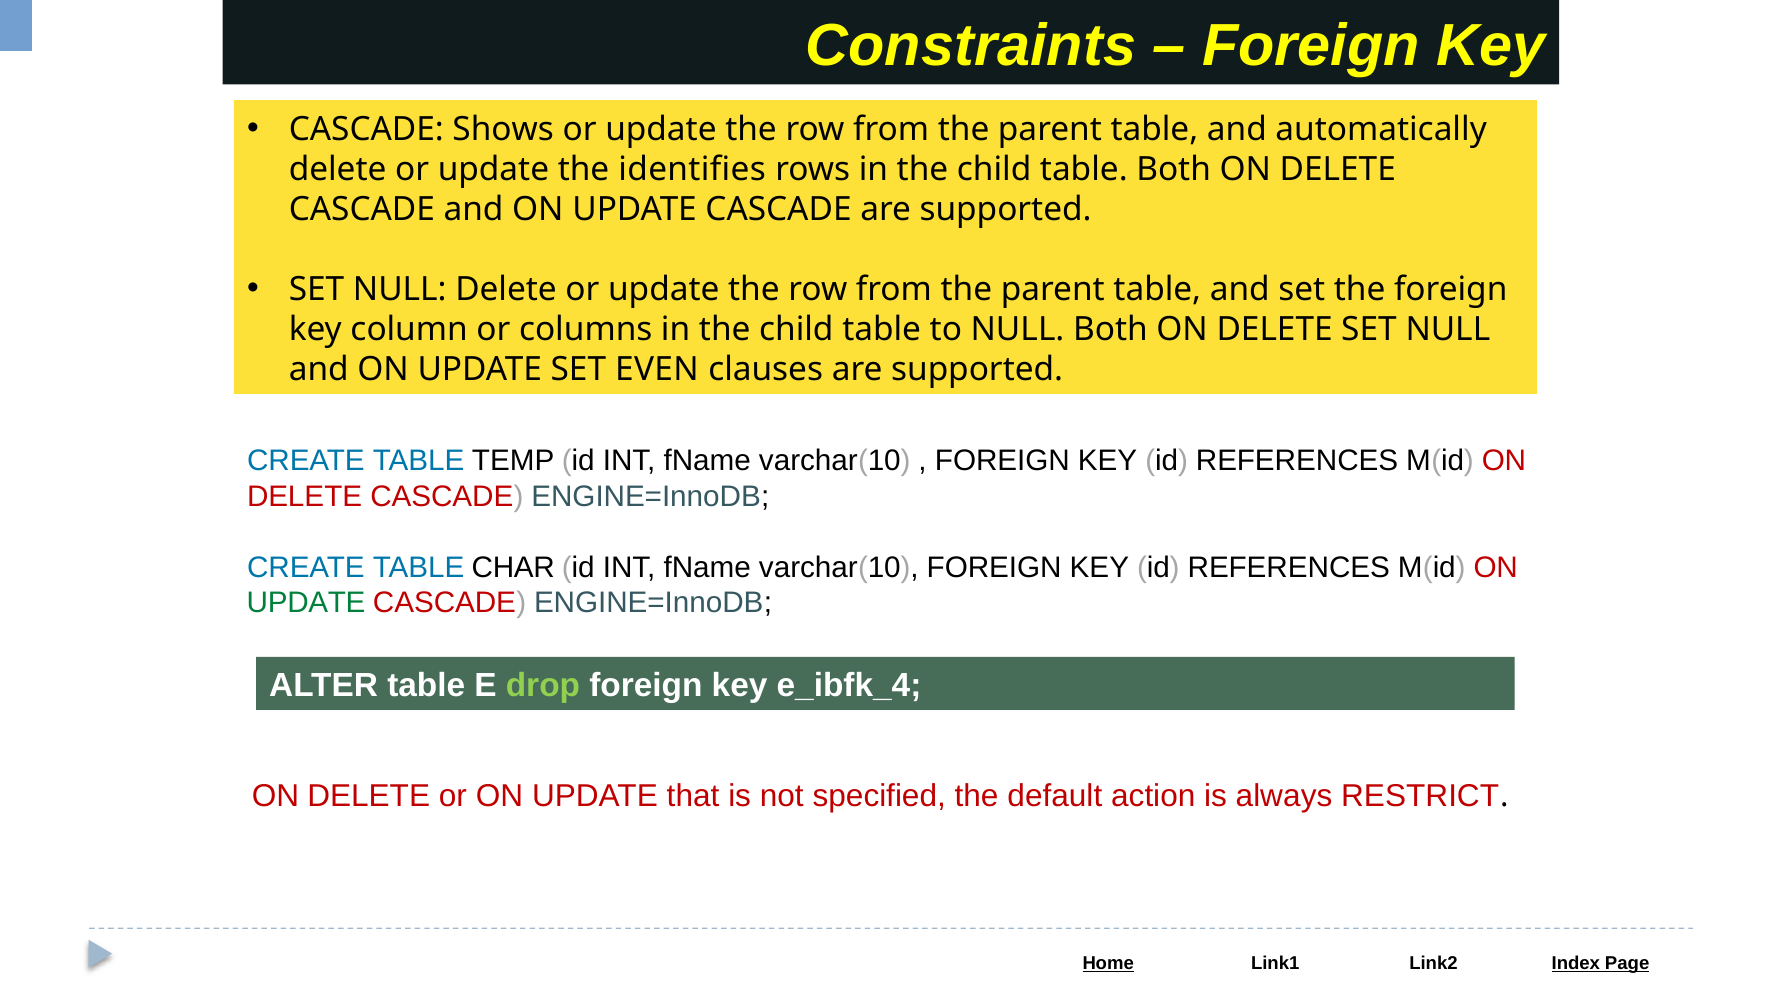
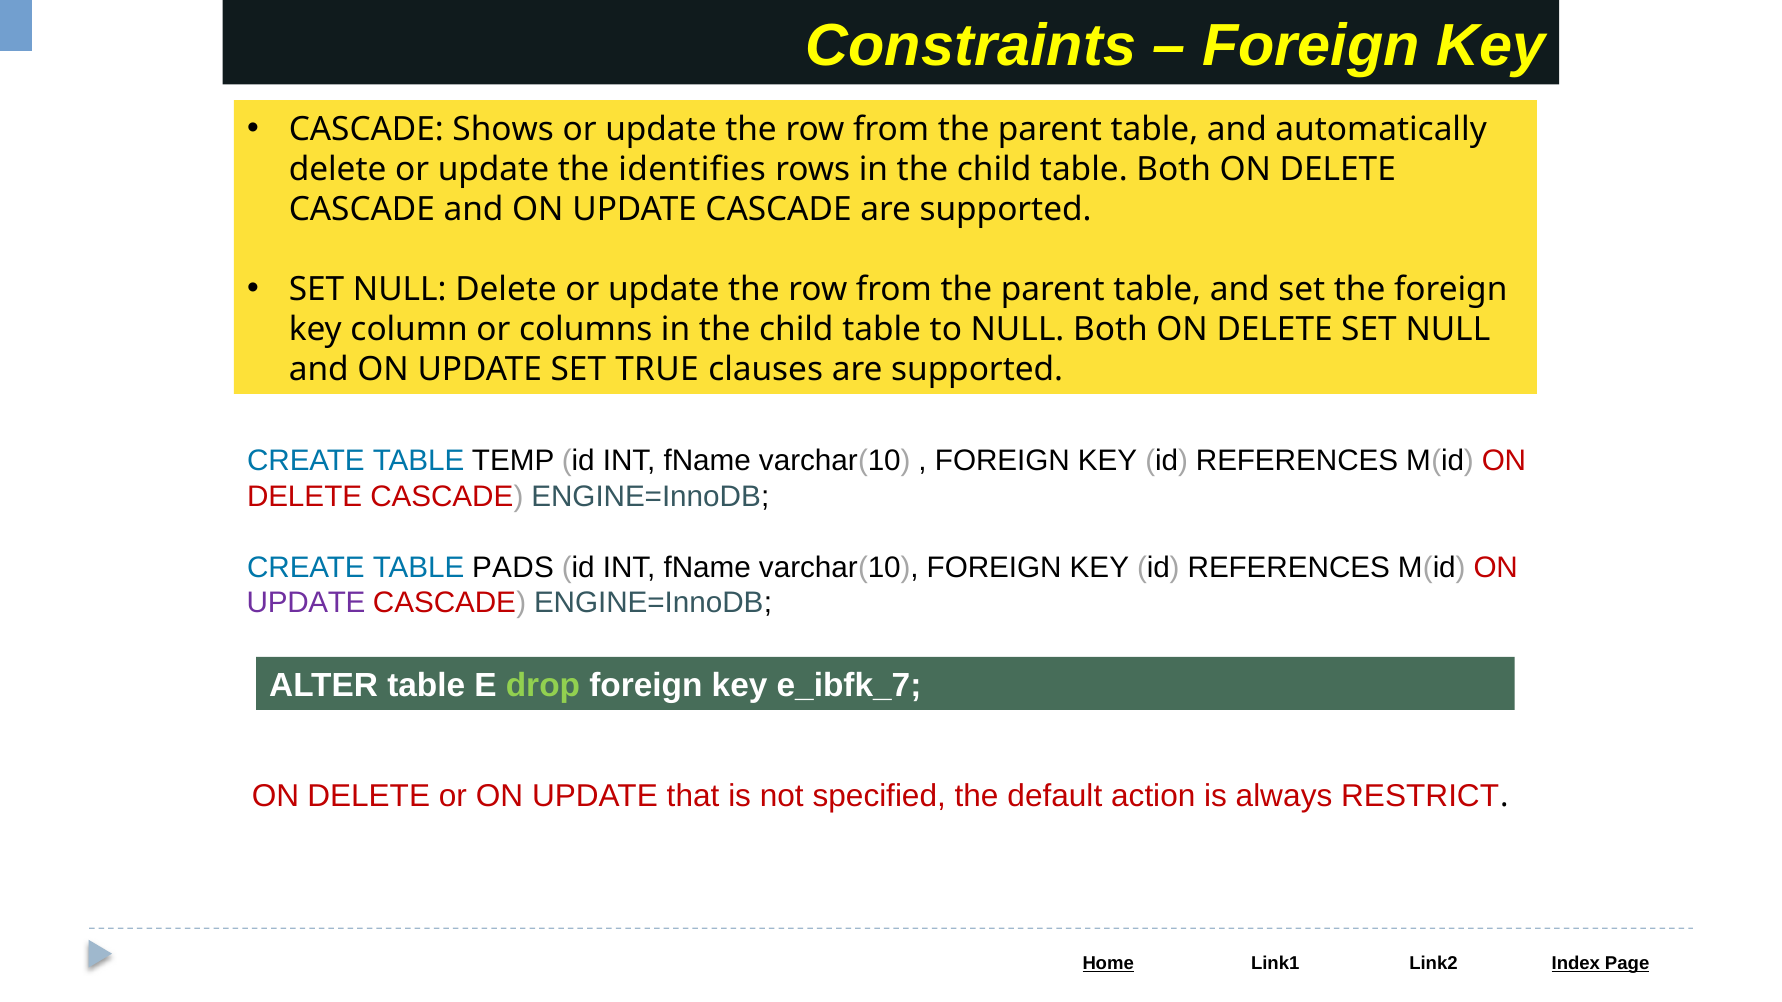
EVEN: EVEN -> TRUE (657, 370)
CHAR: CHAR -> PADS (513, 568)
UPDATE colour: green -> purple (306, 603)
e_ibfk_4: e_ibfk_4 -> e_ibfk_7 (849, 686)
